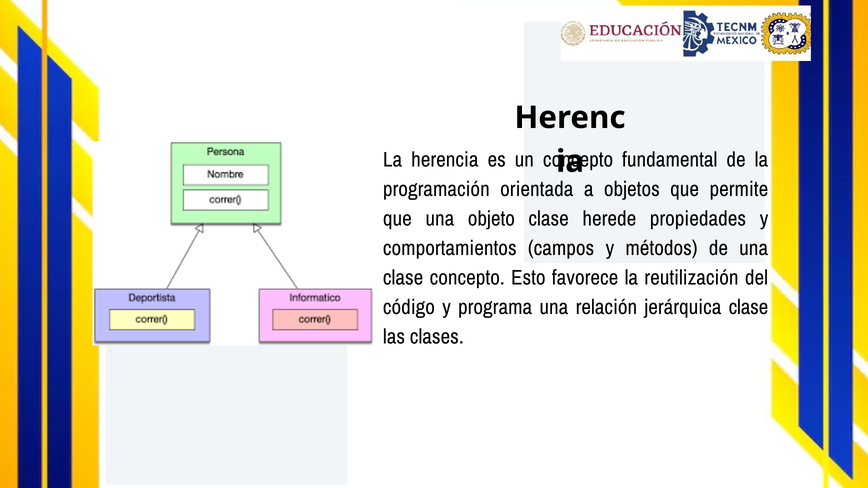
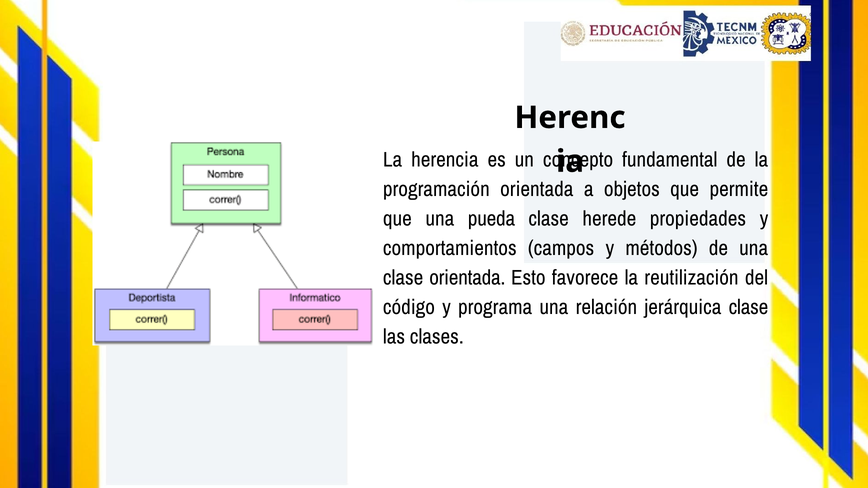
objeto: objeto -> pueda (491, 219)
clase concepto: concepto -> orientada (467, 278)
